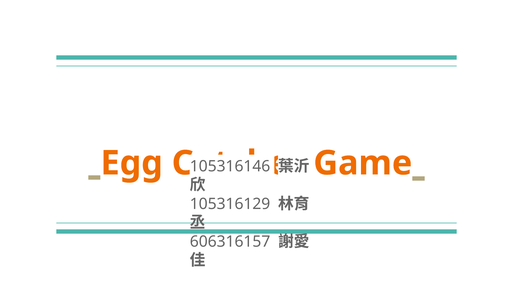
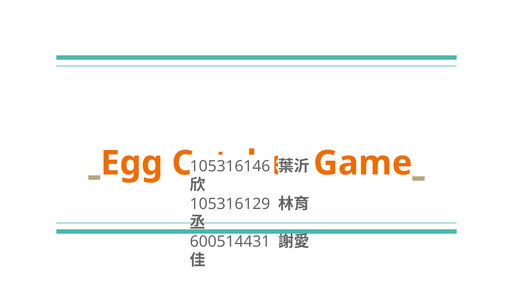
606316157: 606316157 -> 600514431 (230, 241)
